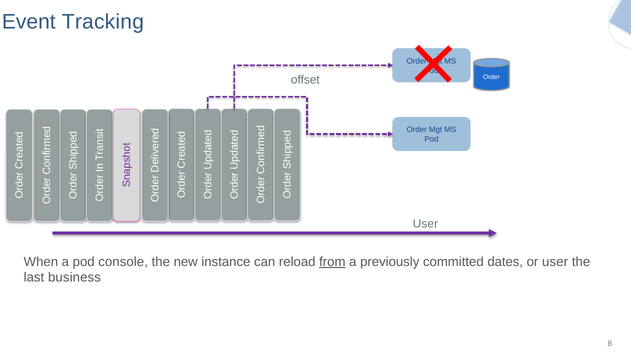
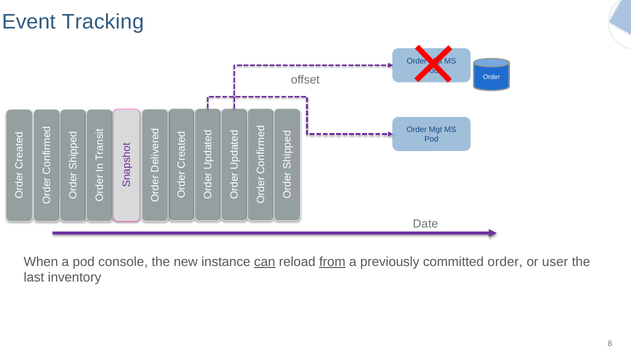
User: User -> Date (425, 224)
can underline: none -> present (265, 262)
committed dates: dates -> order (505, 262)
business: business -> inventory (75, 278)
